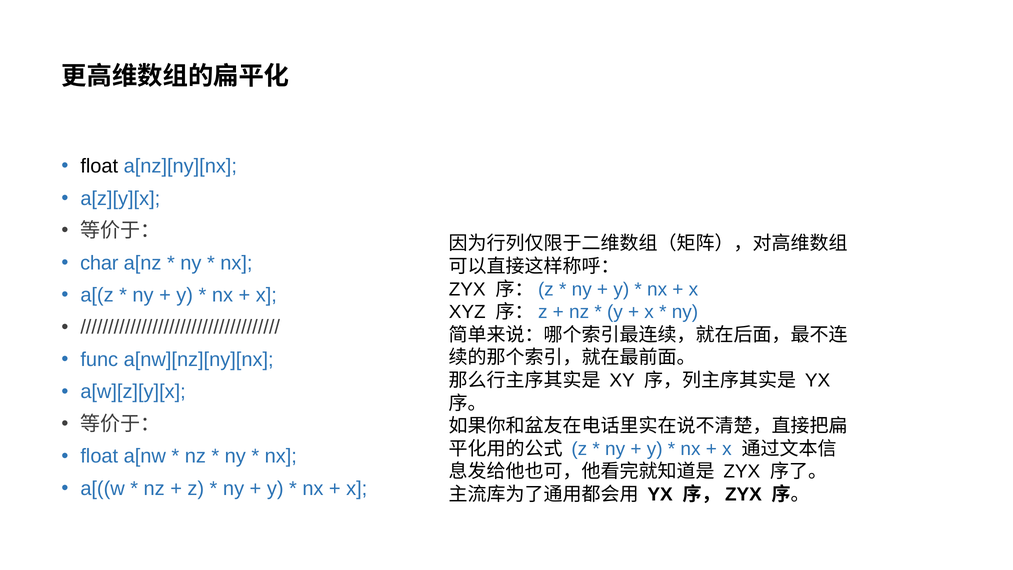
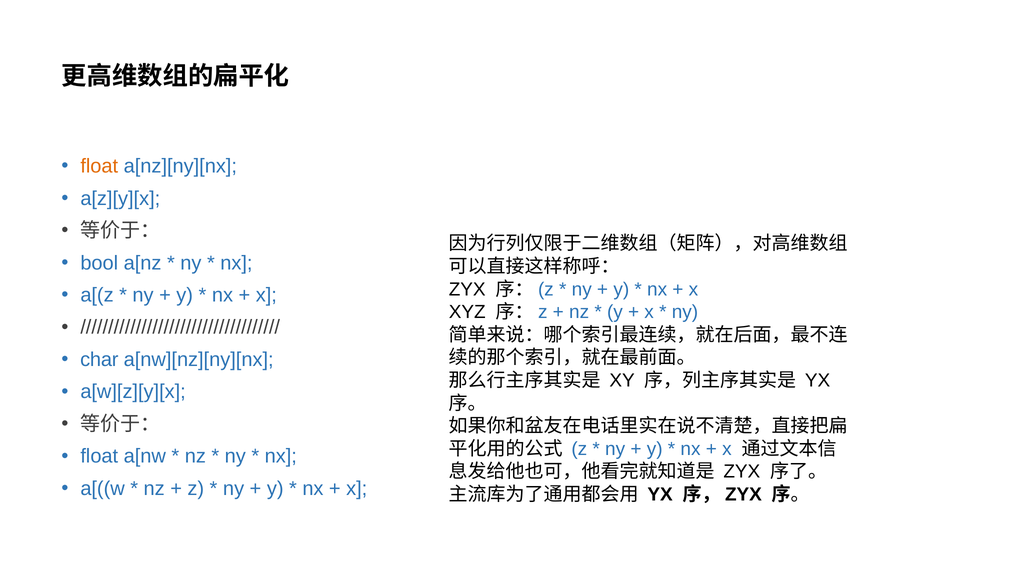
float colour: black -> orange (99, 166)
char: char -> bool (99, 263)
func: func -> char (99, 359)
